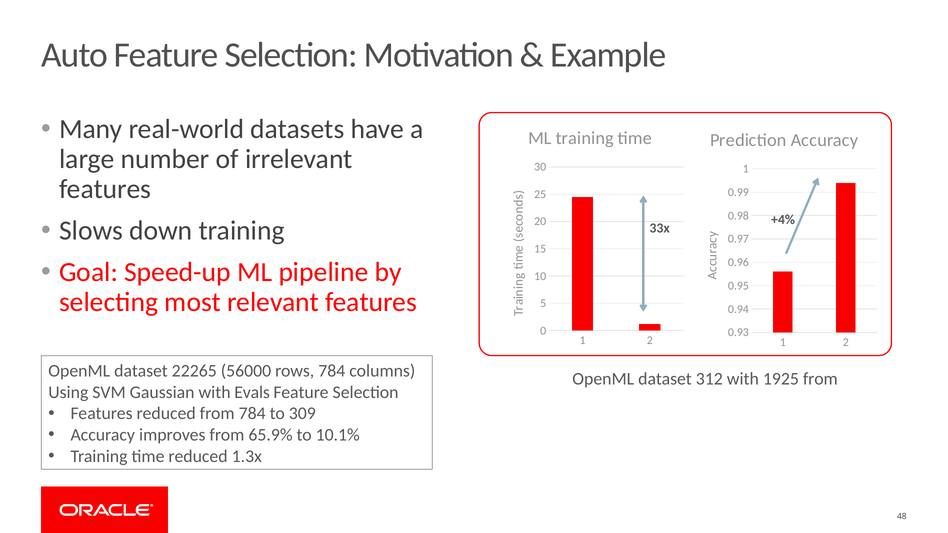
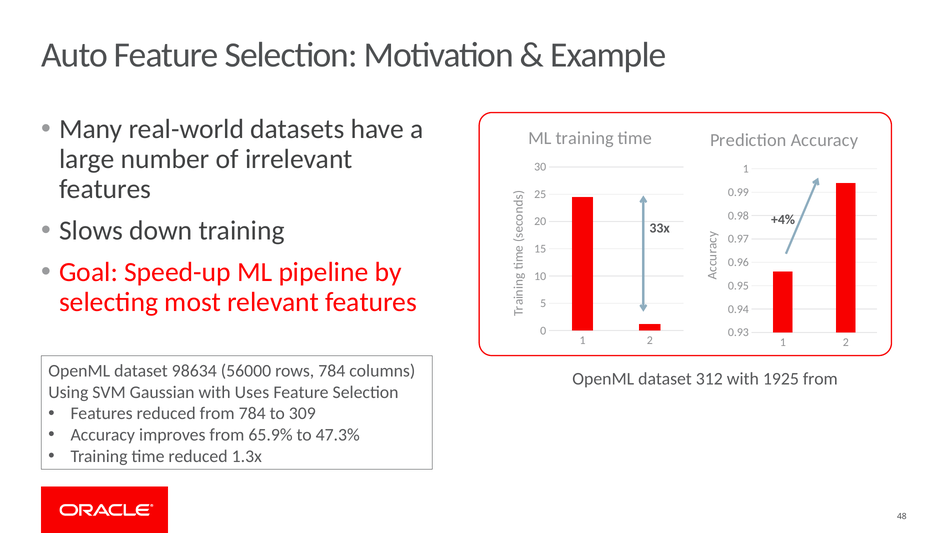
22265: 22265 -> 98634 (194, 371)
Evals: Evals -> Uses (252, 393)
10.1%: 10.1% -> 47.3% (338, 435)
